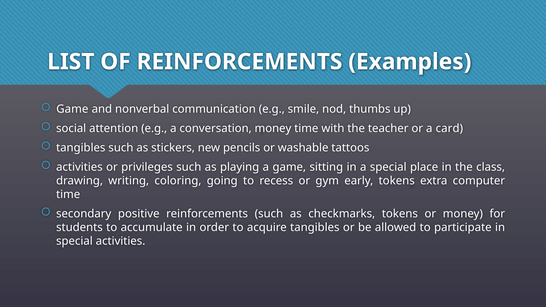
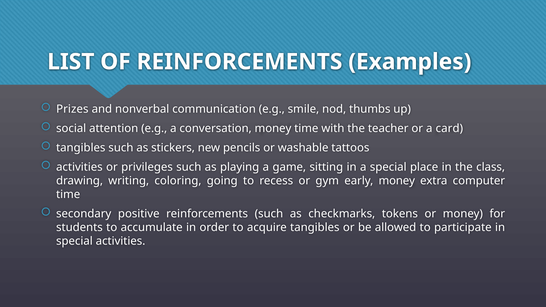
Game: Game -> Prizes (72, 109)
early tokens: tokens -> money (397, 181)
